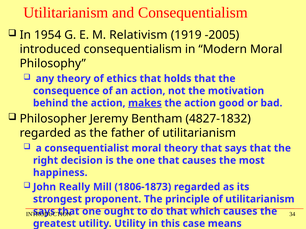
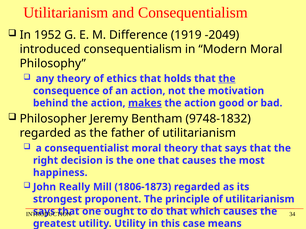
1954: 1954 -> 1952 (48, 35)
Relativism: Relativism -> Difference (138, 35)
-2005: -2005 -> -2049 (222, 35)
the underline: none -> present (227, 79)
4827-1832: 4827-1832 -> 9748-1832 (218, 119)
